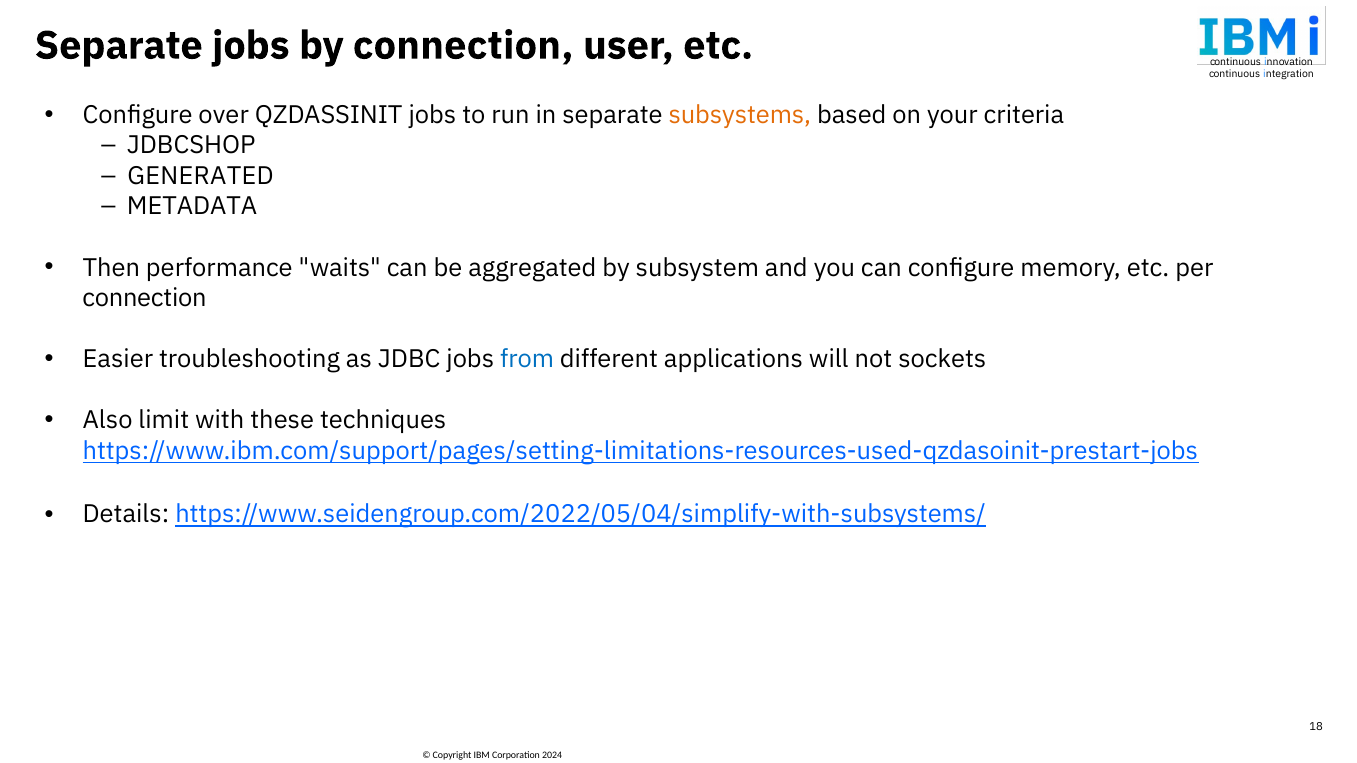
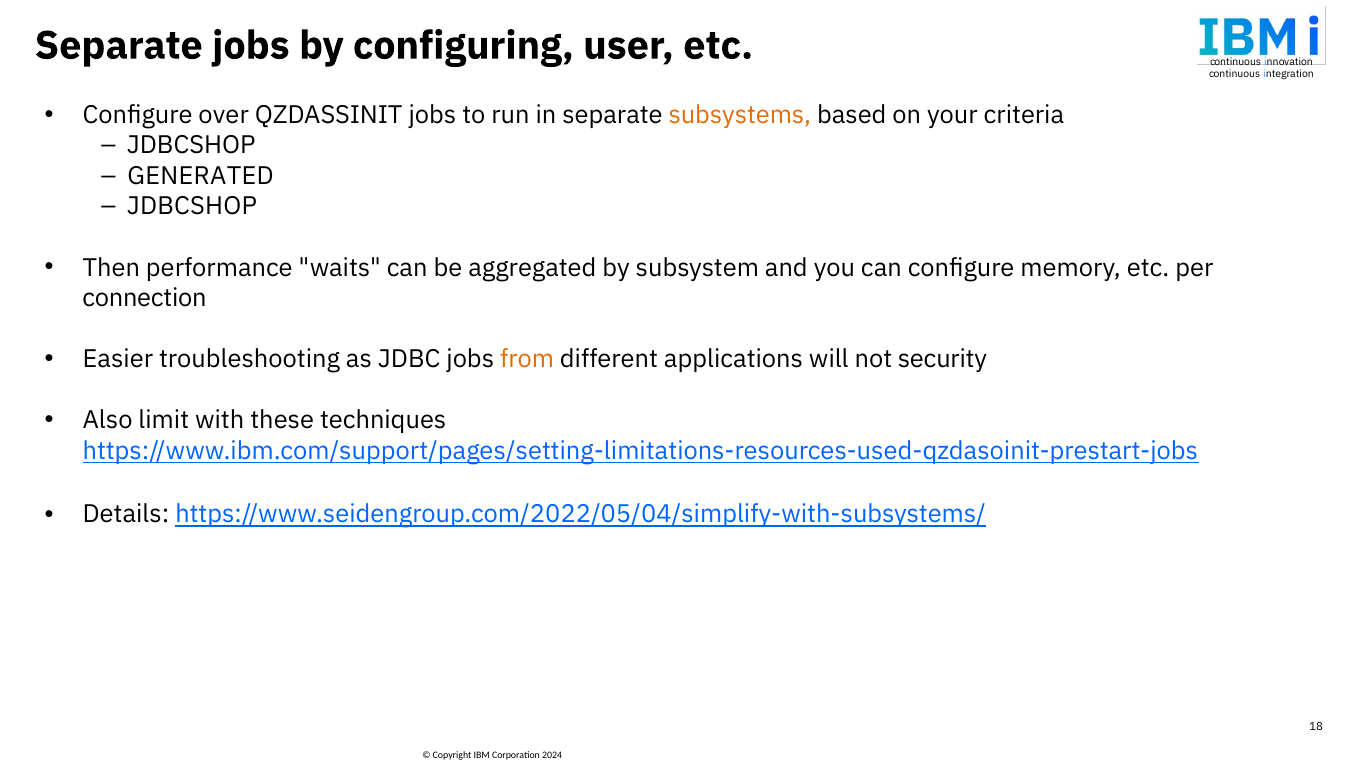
by connection: connection -> configuring (463, 46)
METADATA: METADATA -> JDBCSHOP (192, 207)
from colour: blue -> orange (527, 359)
sockets: sockets -> security (942, 359)
